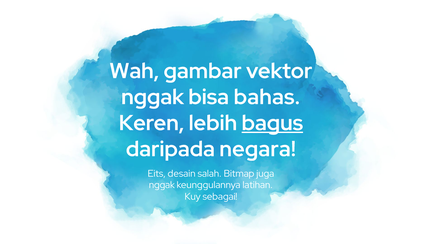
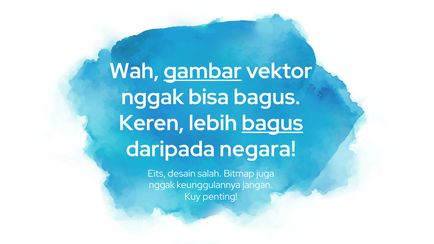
gambar underline: none -> present (203, 71)
bisa bahas: bahas -> bagus (267, 97)
latihan: latihan -> jangan (258, 185)
sebagai: sebagai -> penting (220, 197)
